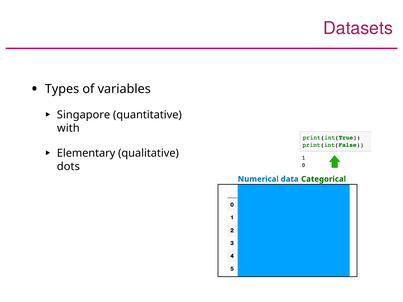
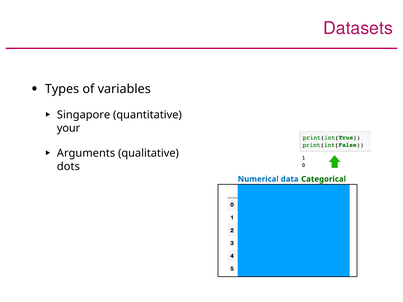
with: with -> your (69, 128)
Elementary: Elementary -> Arguments (86, 153)
